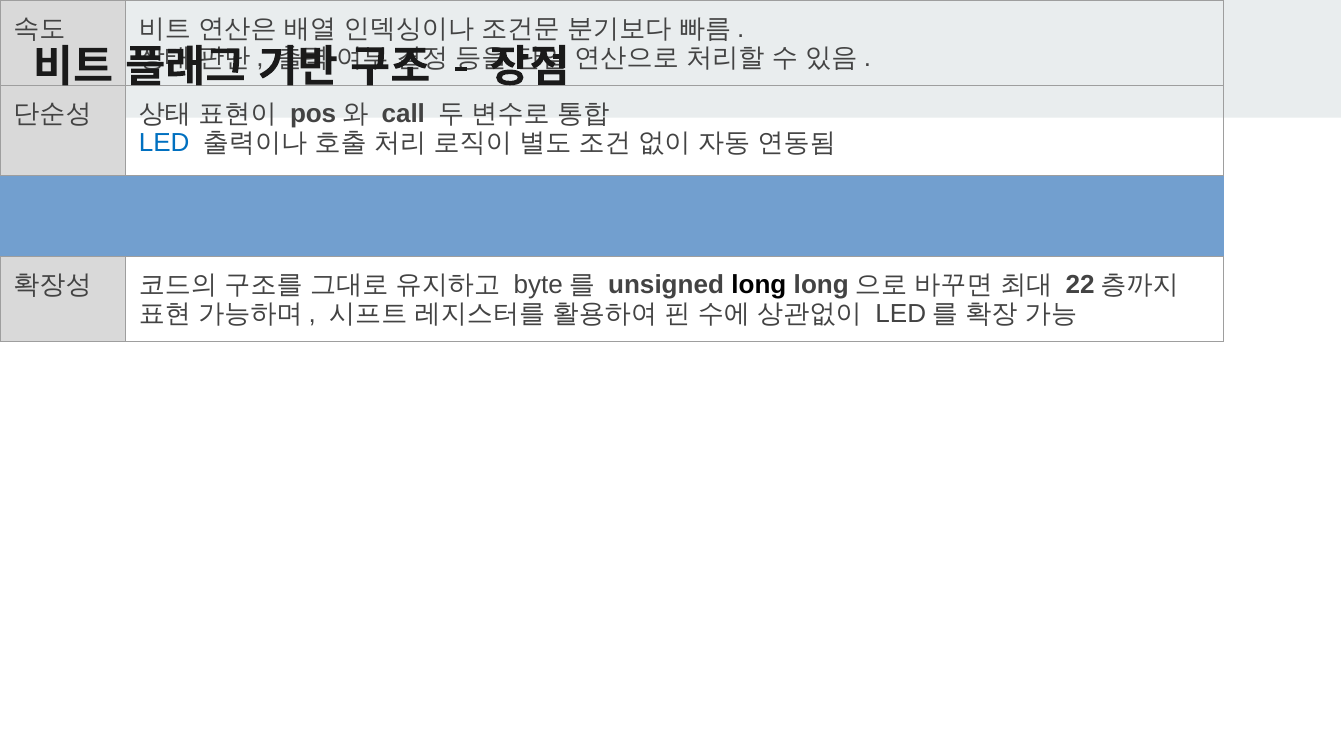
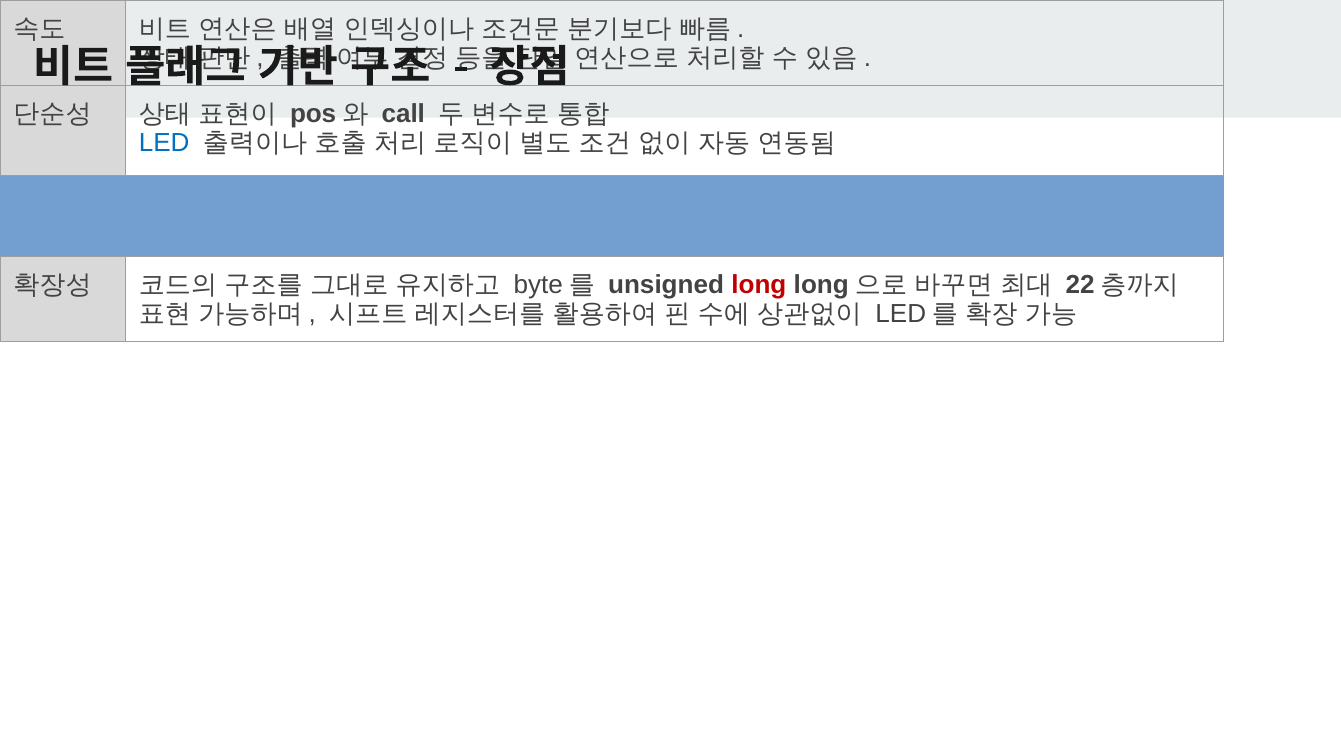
long colour: black -> red (759, 285)
